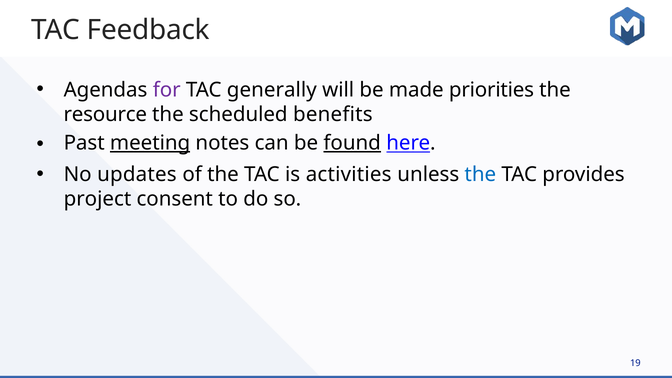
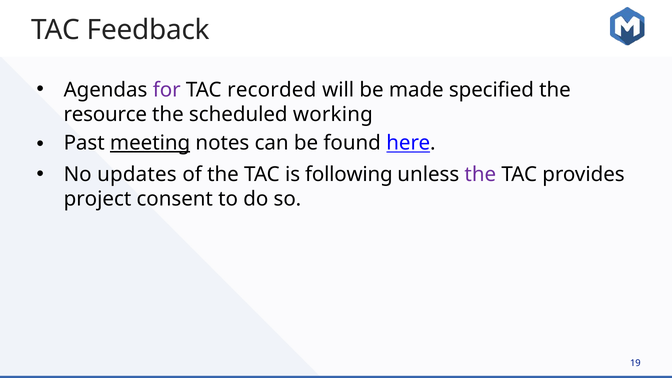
generally: generally -> recorded (272, 90)
priorities: priorities -> specified (491, 90)
benefits: benefits -> working (333, 114)
found underline: present -> none (352, 143)
activities: activities -> following (349, 175)
the colour: blue -> purple (480, 175)
